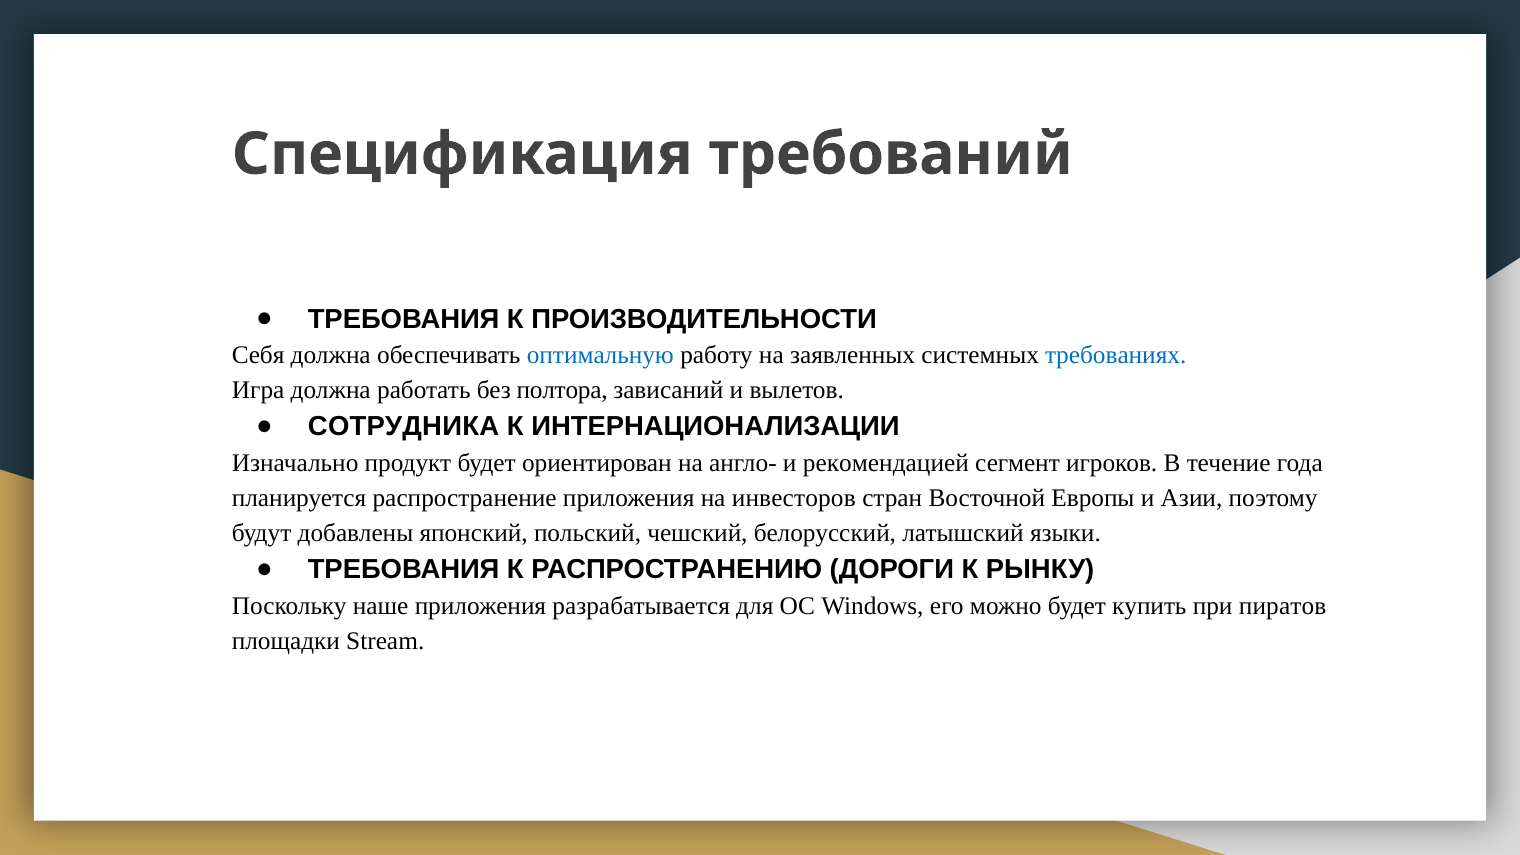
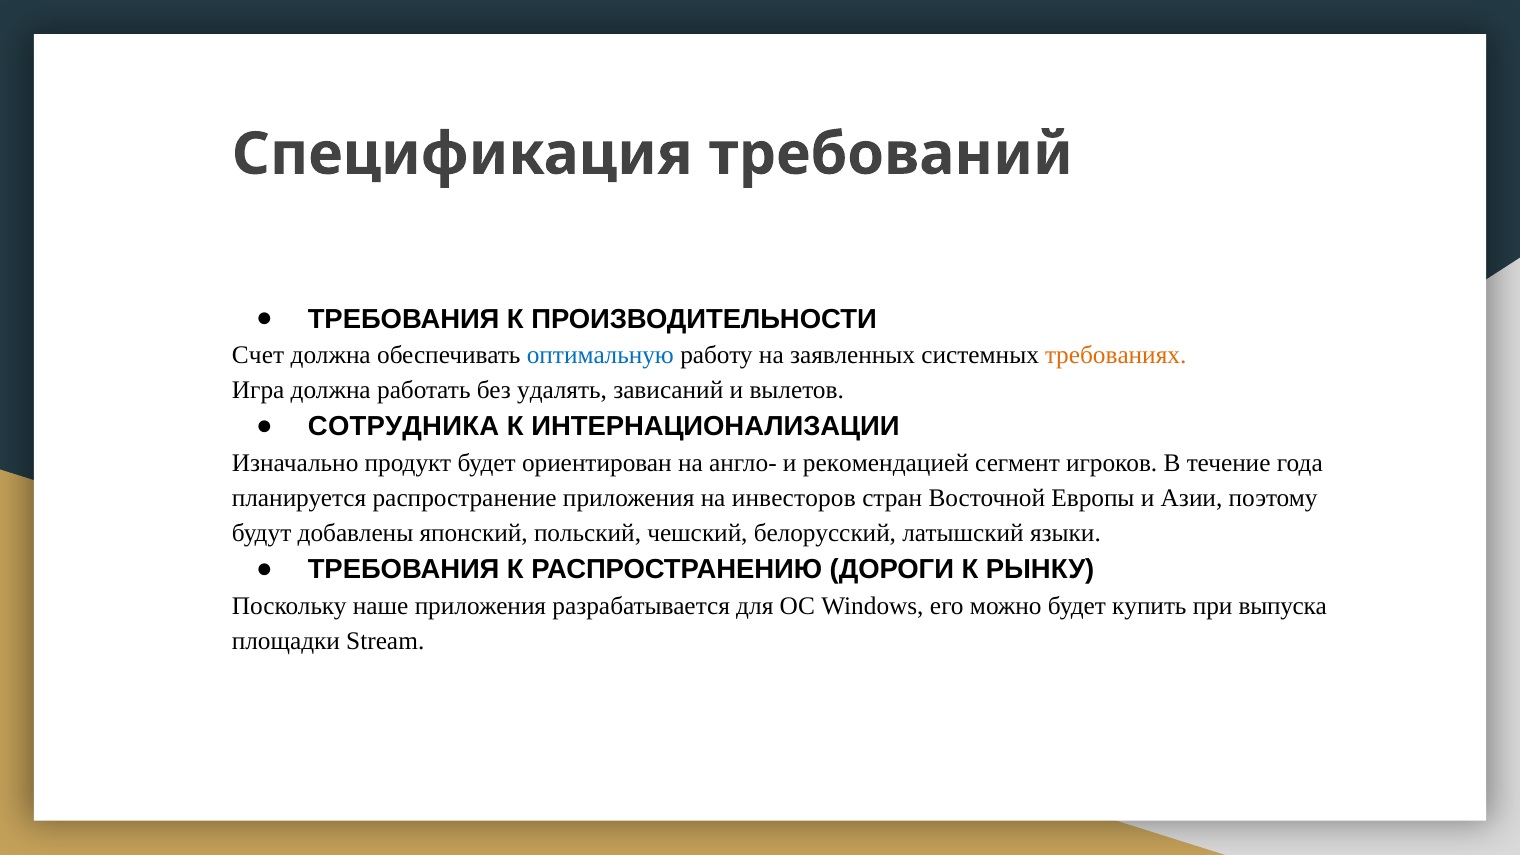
Себя: Себя -> Счет (258, 355)
требованиях colour: blue -> orange (1116, 355)
полтора: полтора -> удалять (562, 390)
пиратов: пиратов -> выпуска (1283, 606)
